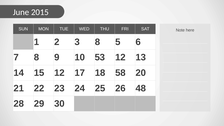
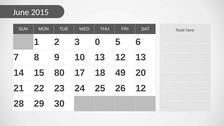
3 8: 8 -> 0 (98, 42)
10 53: 53 -> 13 (100, 57)
15 12: 12 -> 80 (59, 73)
58: 58 -> 49 (120, 73)
26 48: 48 -> 12 (141, 88)
